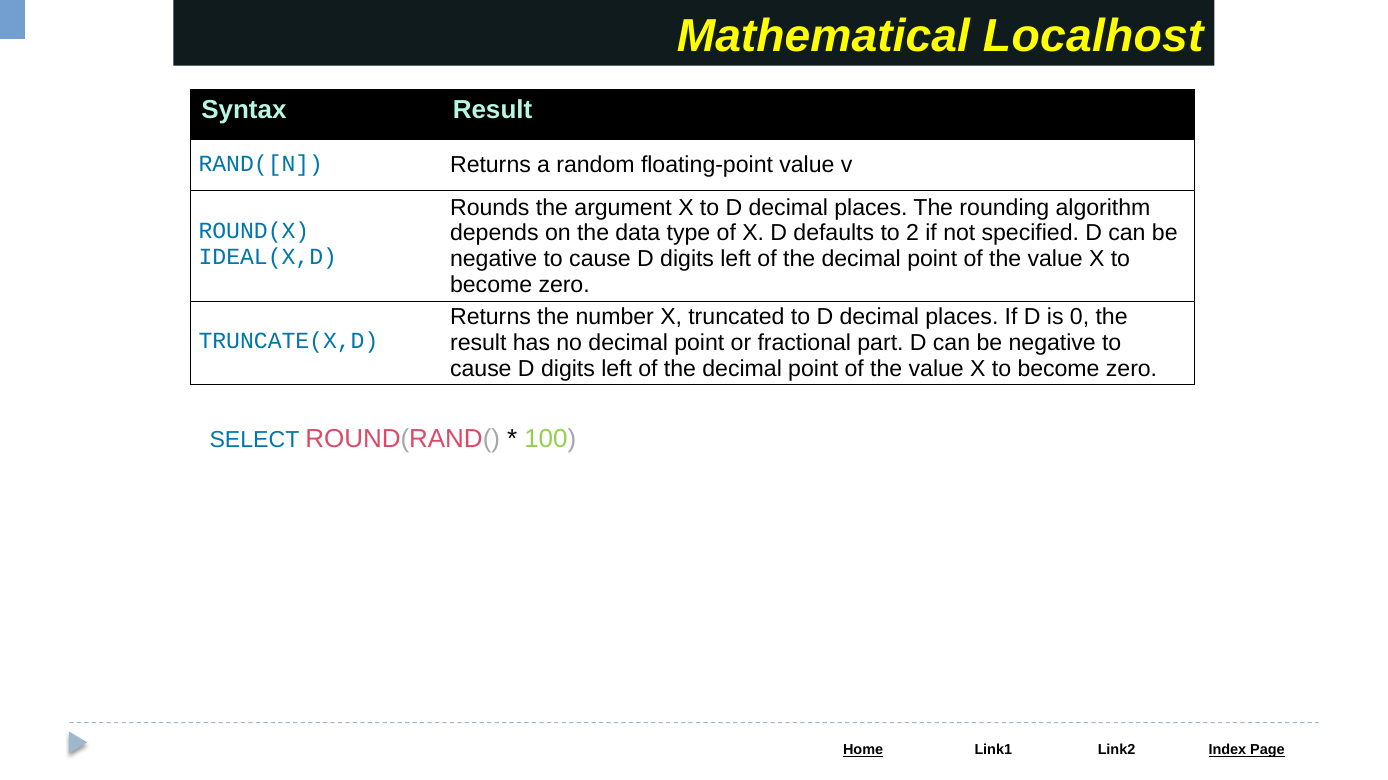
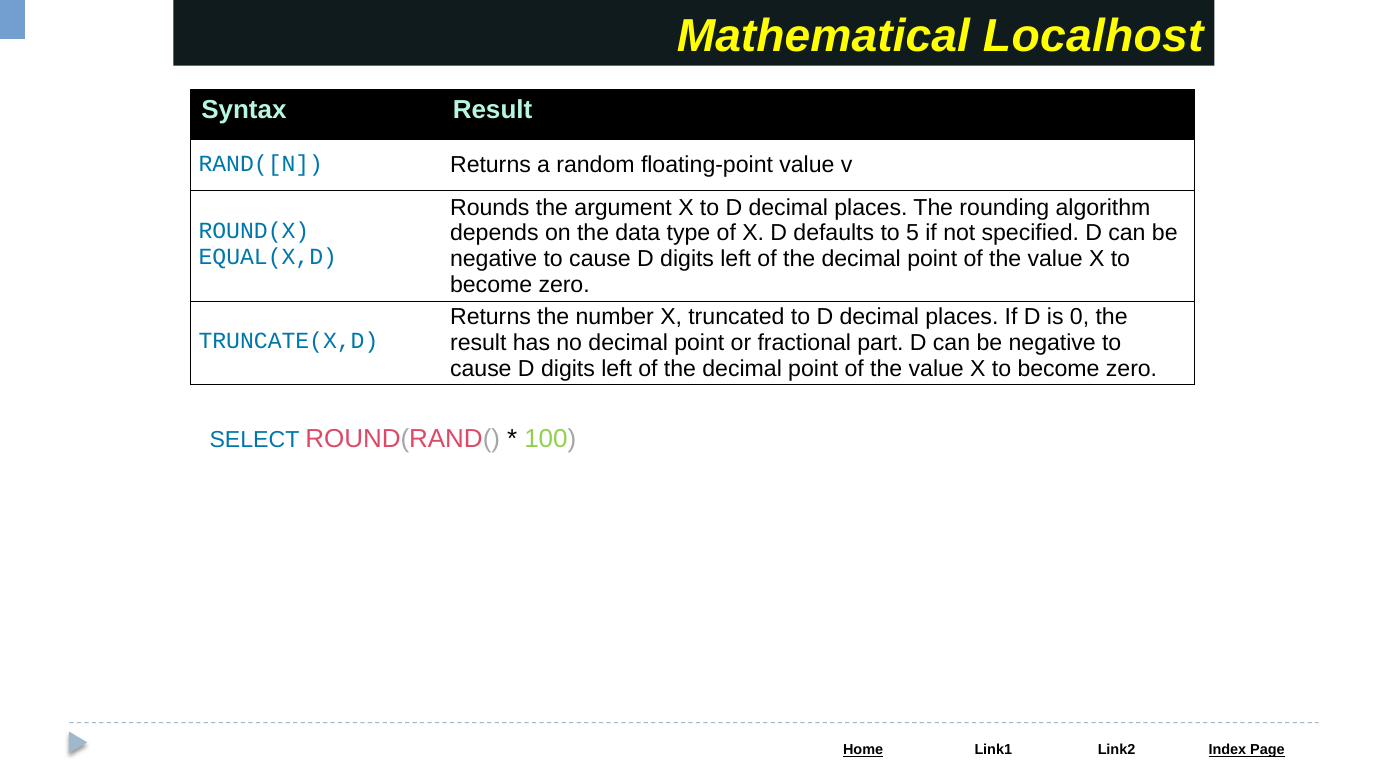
2: 2 -> 5 (913, 233)
IDEAL(X,D: IDEAL(X,D -> EQUAL(X,D (268, 257)
